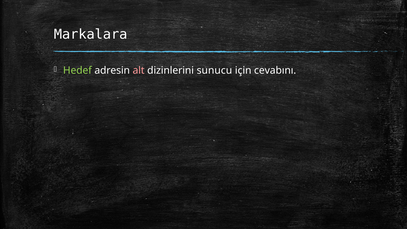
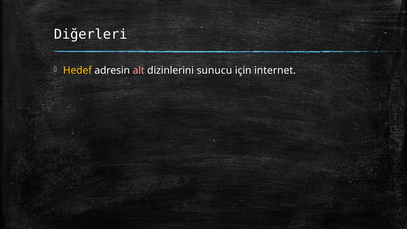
Markalara: Markalara -> Diğerleri (91, 34)
Hedef colour: light green -> yellow (77, 71)
cevabını: cevabını -> internet (275, 71)
